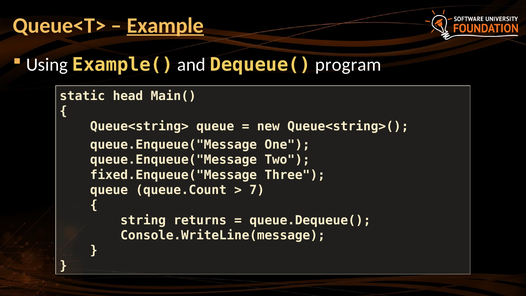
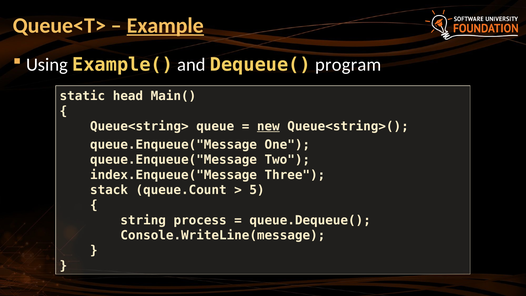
new underline: none -> present (268, 126)
fixed.Enqueue("Message: fixed.Enqueue("Message -> index.Enqueue("Message (173, 175)
queue: queue -> stack (109, 190)
7: 7 -> 5 (257, 190)
returns: returns -> process (200, 220)
